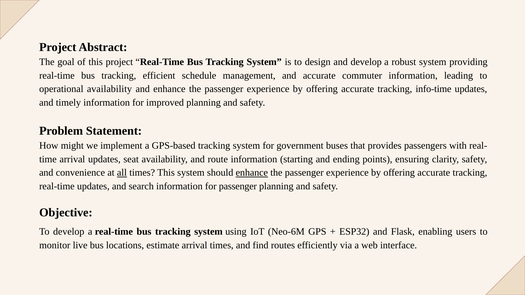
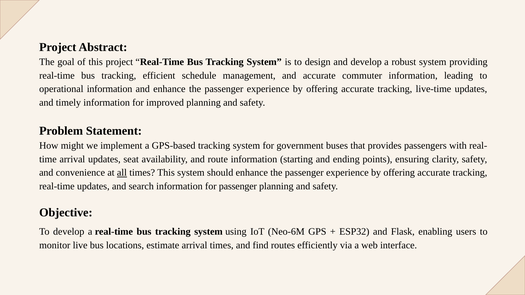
operational availability: availability -> information (110, 89)
info-time: info-time -> live-time (433, 89)
enhance underline: present -> none (252, 173)
